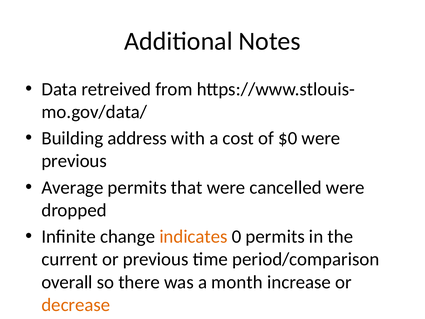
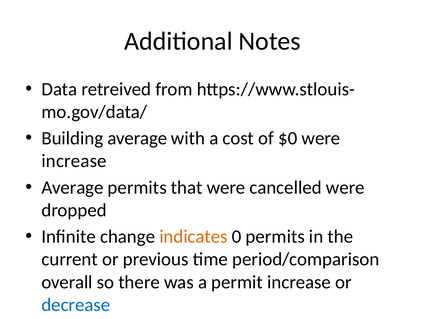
Building address: address -> average (137, 138)
previous: previous -> increase (74, 161)
month: month -> permit (237, 282)
decrease colour: orange -> blue (76, 305)
